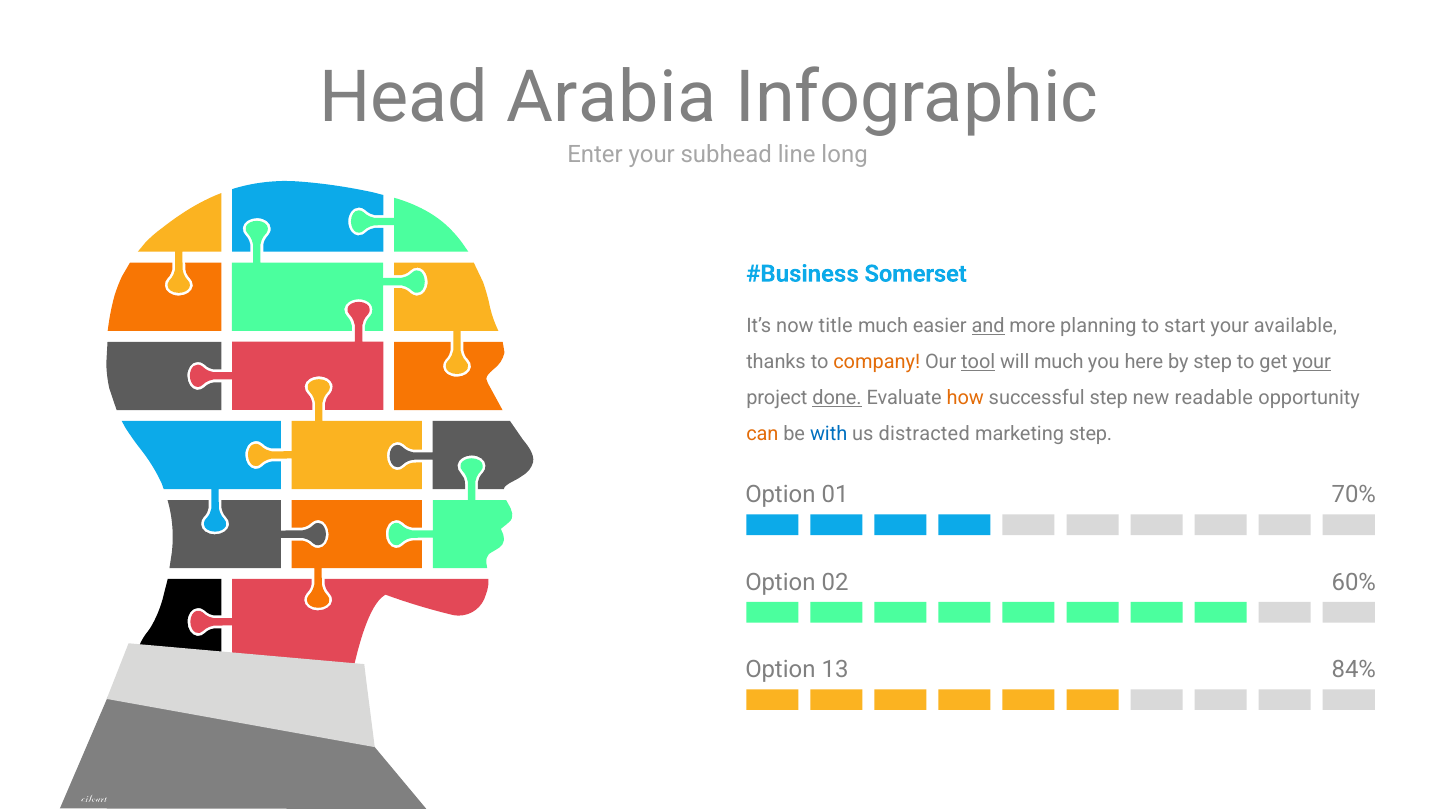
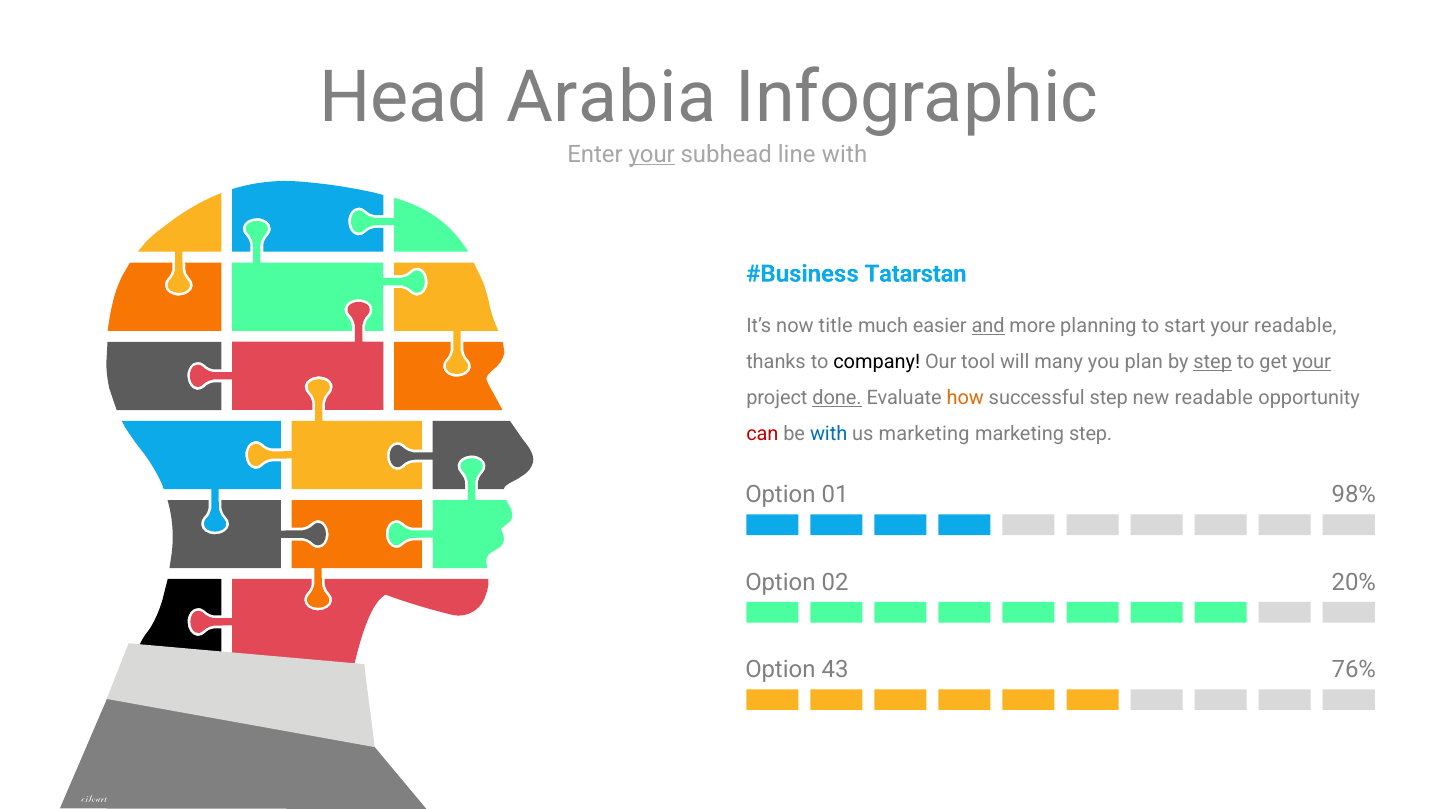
your underline: none -> present (652, 154)
line long: long -> with (845, 154)
Somerset: Somerset -> Tatarstan (916, 274)
your available: available -> readable (1295, 326)
company colour: orange -> black (877, 362)
tool underline: present -> none (978, 362)
will much: much -> many (1059, 362)
here: here -> plan (1144, 362)
step underline: none -> present (1213, 362)
can colour: orange -> red (762, 434)
us distracted: distracted -> marketing (924, 434)
70%: 70% -> 98% (1354, 495)
60%: 60% -> 20% (1354, 582)
13: 13 -> 43 (835, 670)
84%: 84% -> 76% (1354, 670)
